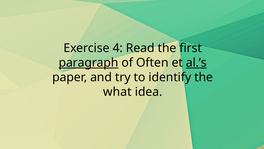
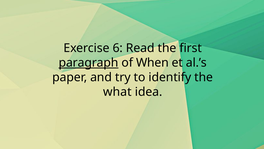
4: 4 -> 6 (118, 48)
Often: Often -> When (152, 63)
al.’s underline: present -> none (196, 63)
